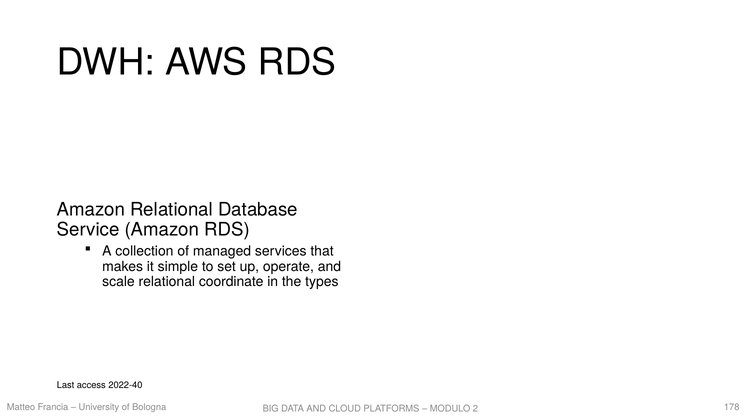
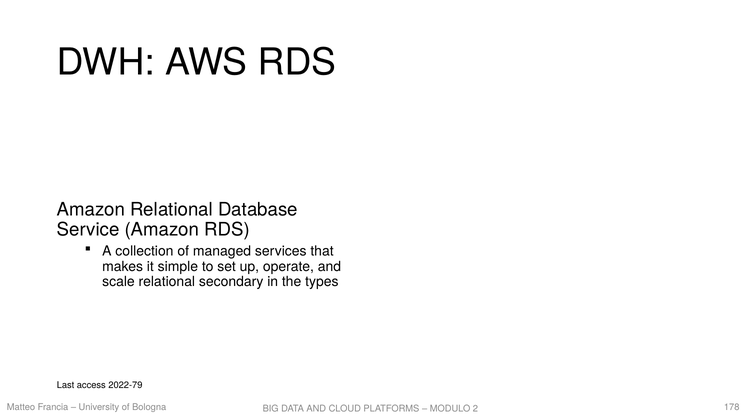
coordinate: coordinate -> secondary (231, 282)
2022-40: 2022-40 -> 2022-79 (125, 385)
